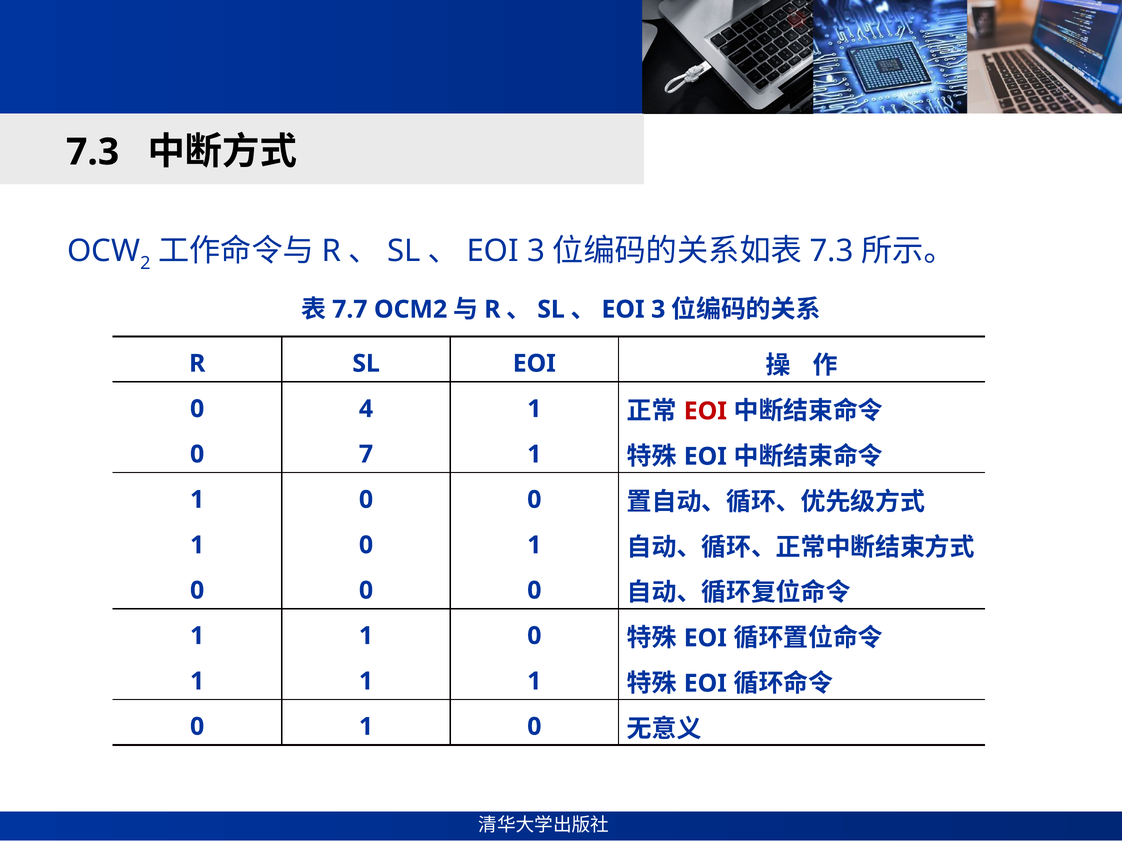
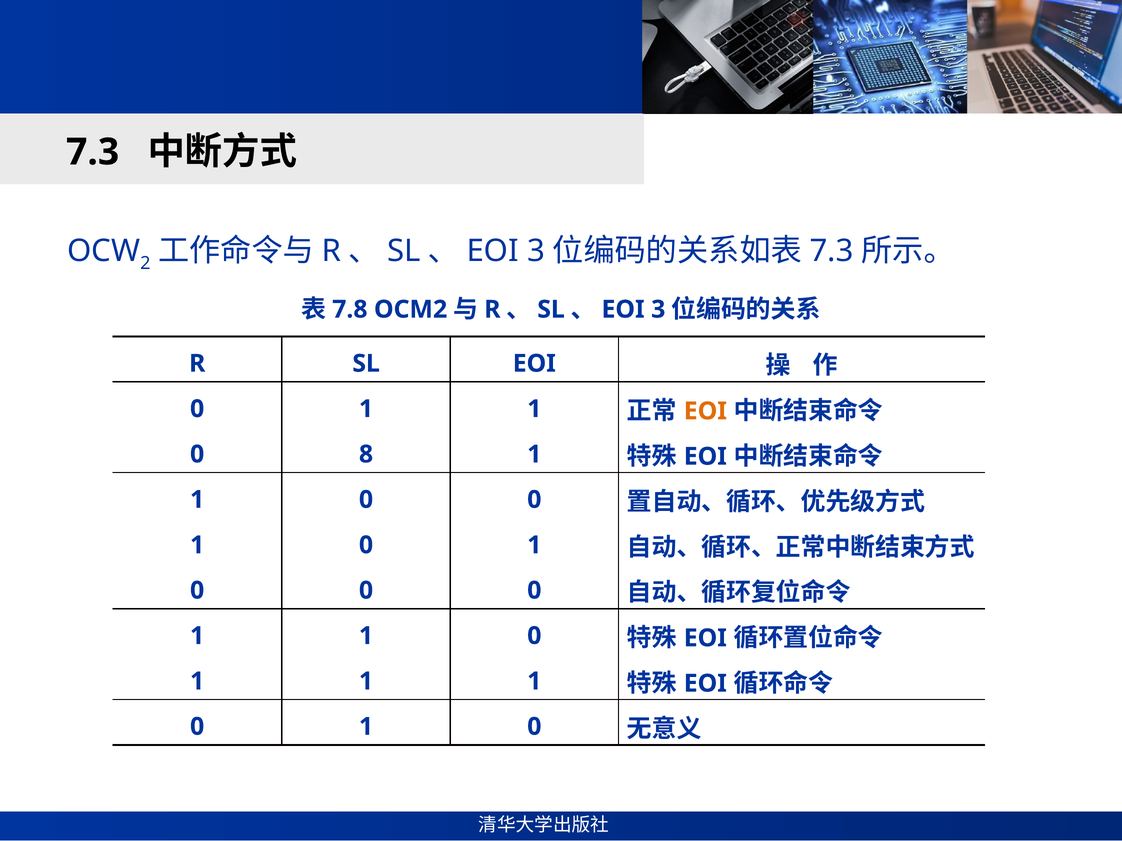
7.7: 7.7 -> 7.8 (350, 310)
4: 4 -> 1 (366, 409)
EOI colour: red -> orange (705, 411)
7: 7 -> 8 (366, 455)
